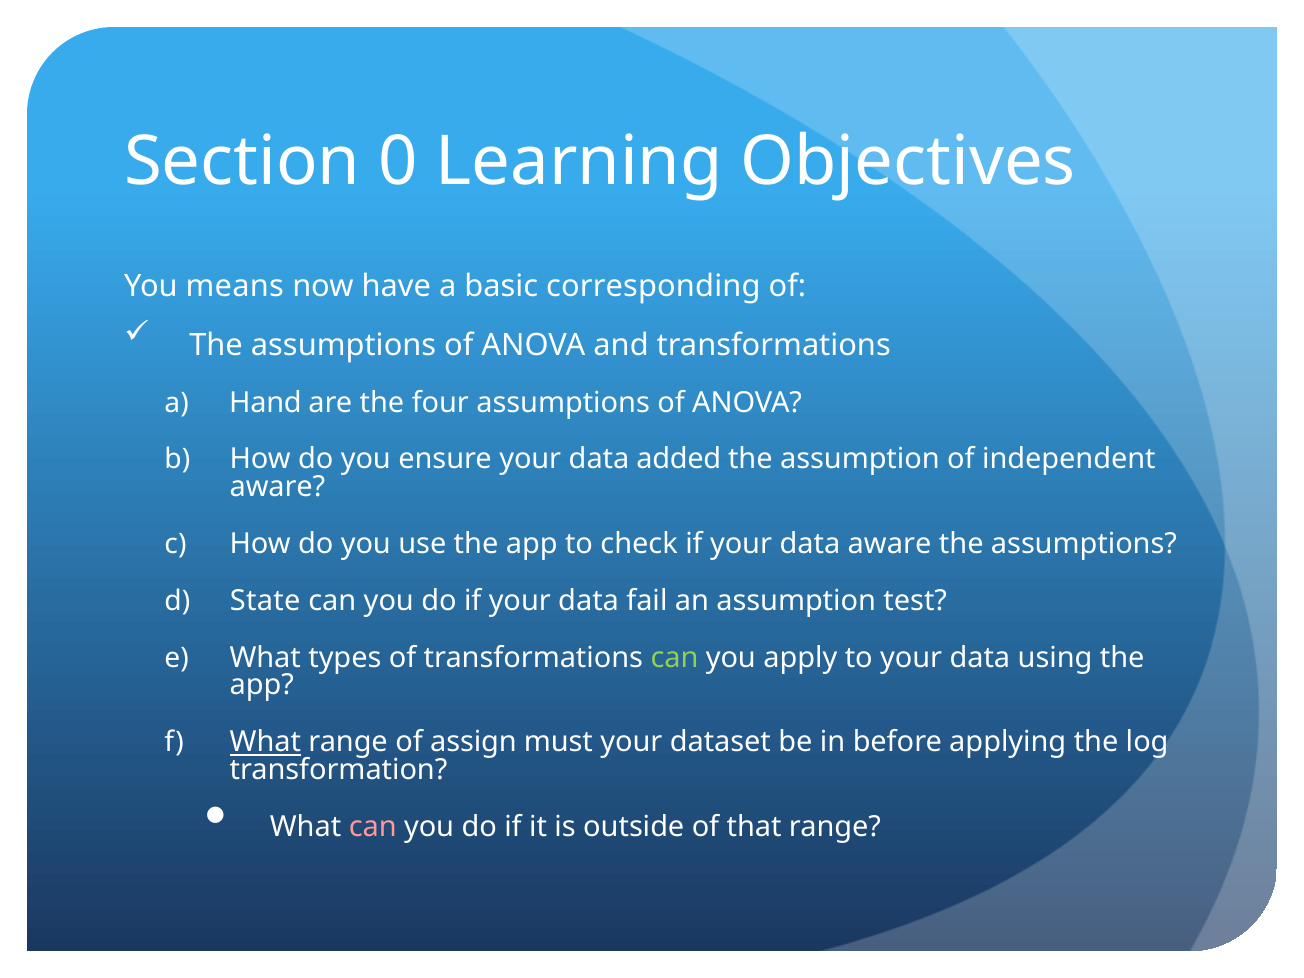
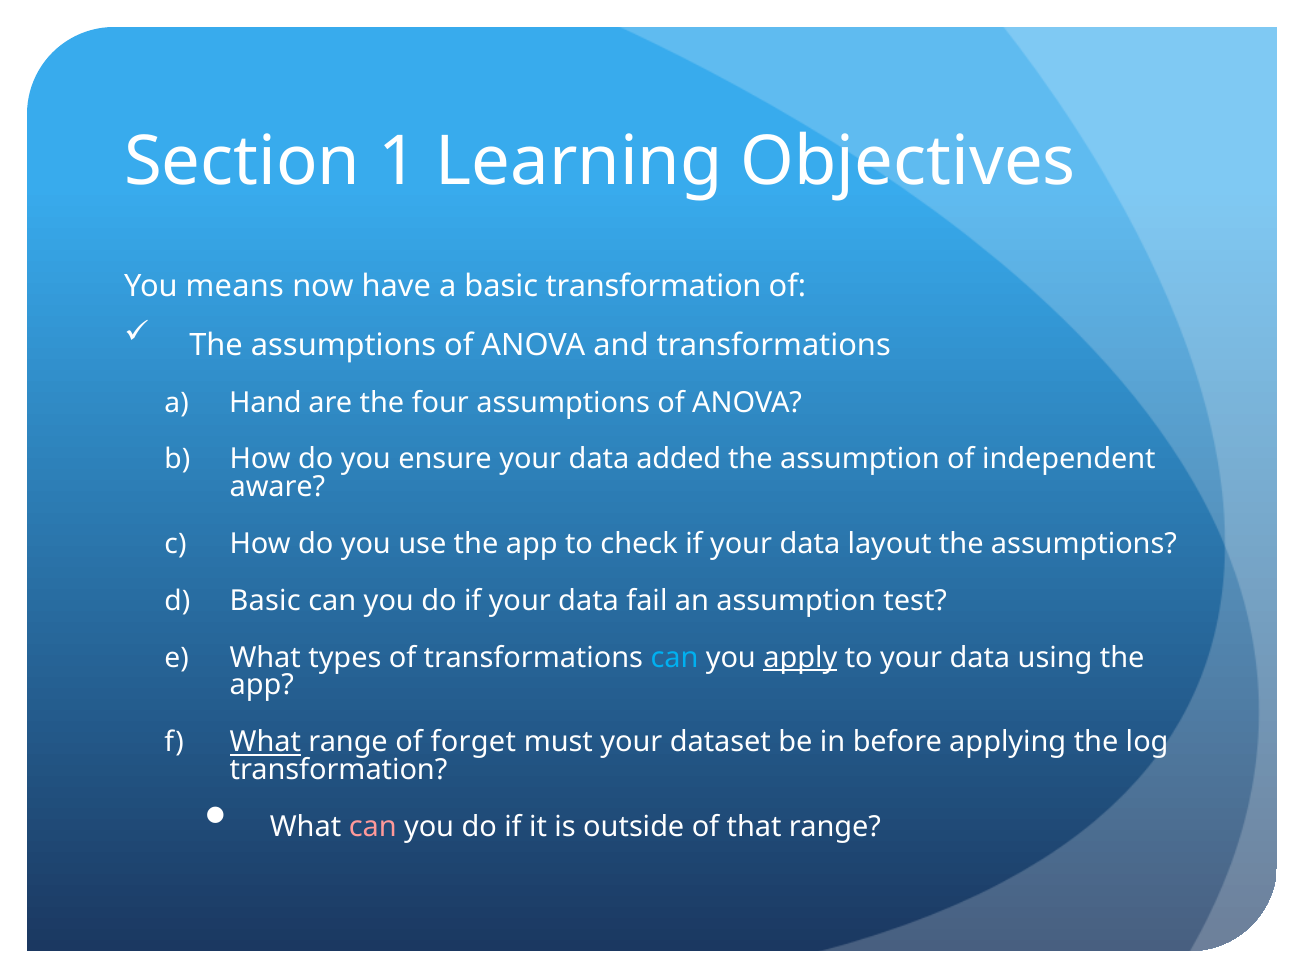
0: 0 -> 1 (398, 162)
basic corresponding: corresponding -> transformation (654, 287)
data aware: aware -> layout (890, 544)
State: State -> Basic (265, 601)
can colour: light green -> light blue (674, 658)
apply underline: none -> present (800, 658)
assign: assign -> forget (473, 742)
